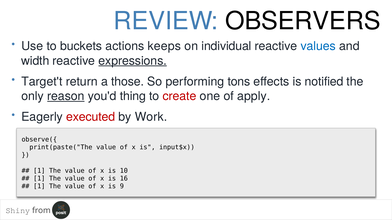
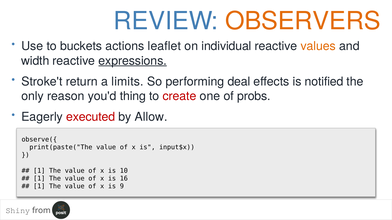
OBSERVERS colour: black -> orange (303, 21)
keeps: keeps -> leaflet (164, 46)
values colour: blue -> orange (318, 46)
Target't: Target't -> Stroke't (42, 82)
those: those -> limits (127, 82)
tons: tons -> deal (239, 82)
reason underline: present -> none (66, 96)
apply: apply -> probs (254, 96)
Work: Work -> Allow (151, 117)
